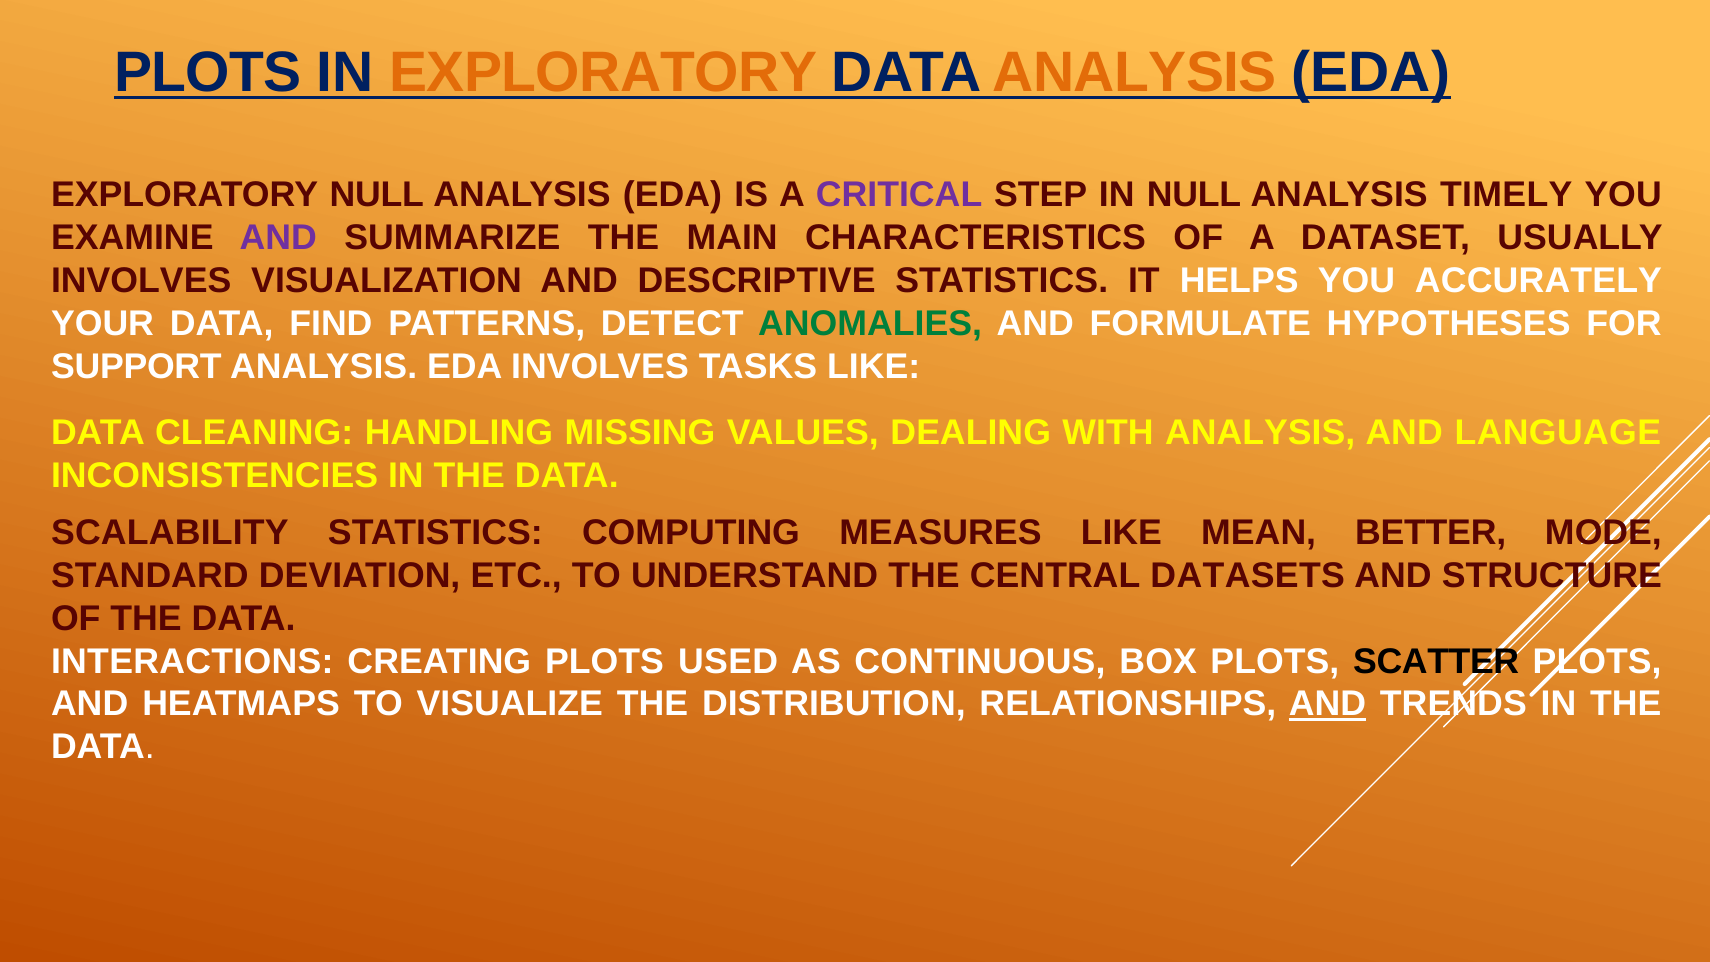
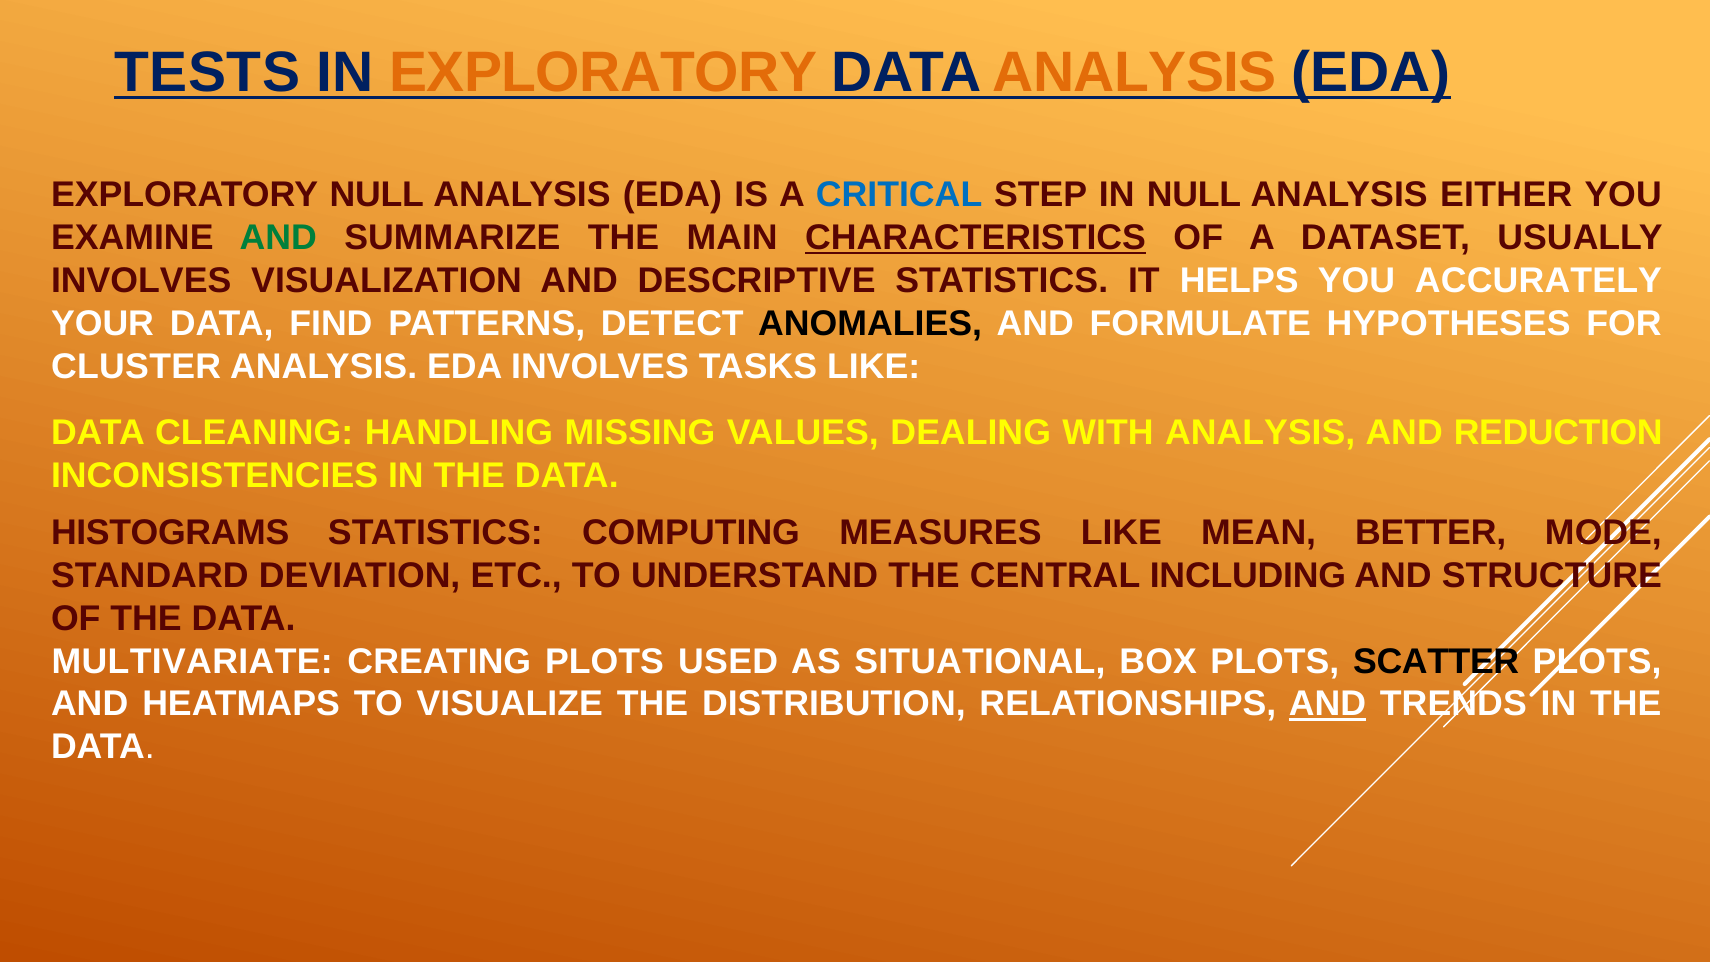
PLOTS: PLOTS -> TESTS (207, 73)
CRITICAL colour: purple -> blue (899, 195)
TIMELY: TIMELY -> EITHER (1506, 195)
AND colour: purple -> green (278, 238)
CHARACTERISTICS underline: none -> present (976, 238)
ANOMALIES colour: green -> black (870, 323)
SUPPORT: SUPPORT -> CLUSTER (136, 366)
LANGUAGE: LANGUAGE -> REDUCTION (1558, 433)
SCALABILITY: SCALABILITY -> HISTOGRAMS (170, 533)
DATASETS: DATASETS -> INCLUDING (1248, 576)
INTERACTIONS: INTERACTIONS -> MULTIVARIATE (192, 661)
CONTINUOUS: CONTINUOUS -> SITUATIONAL (980, 661)
